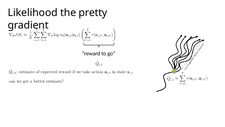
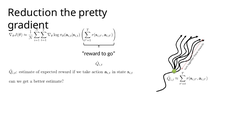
Likelihood: Likelihood -> Reduction (33, 13)
